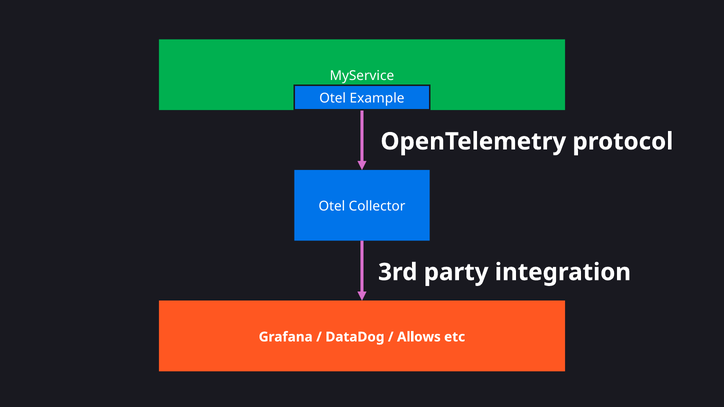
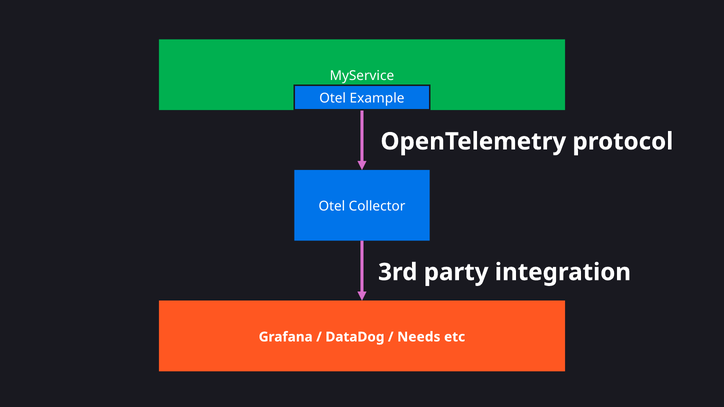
Allows: Allows -> Needs (419, 337)
